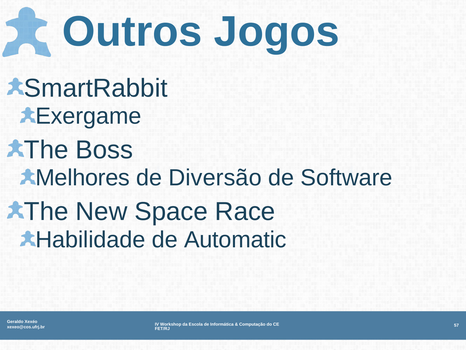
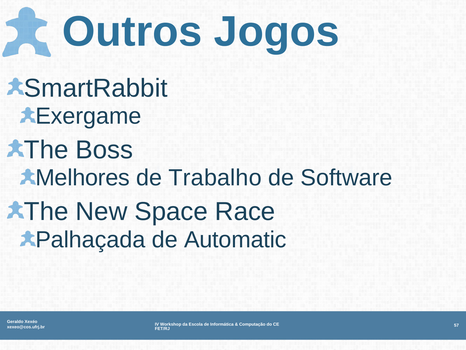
Diversão: Diversão -> Trabalho (215, 178)
Habilidade: Habilidade -> Palhaçada (90, 239)
